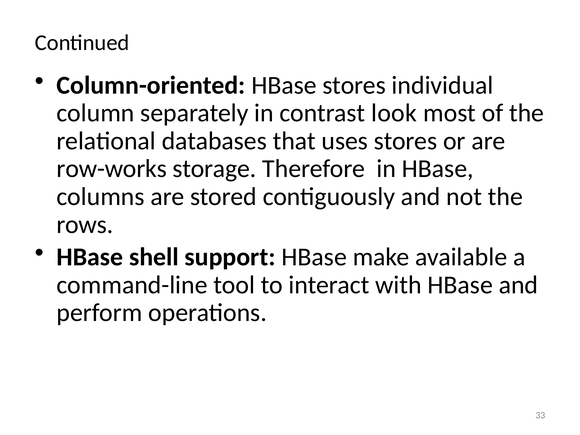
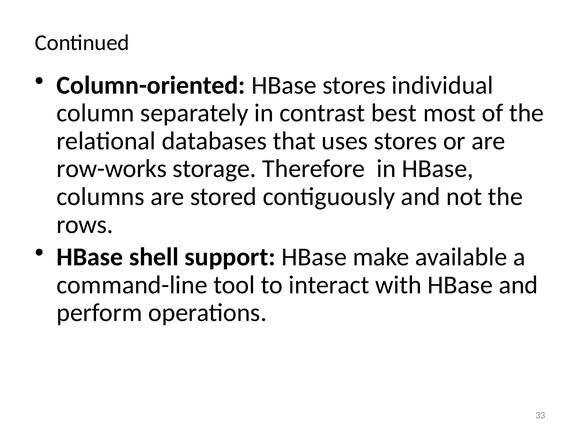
look: look -> best (394, 113)
